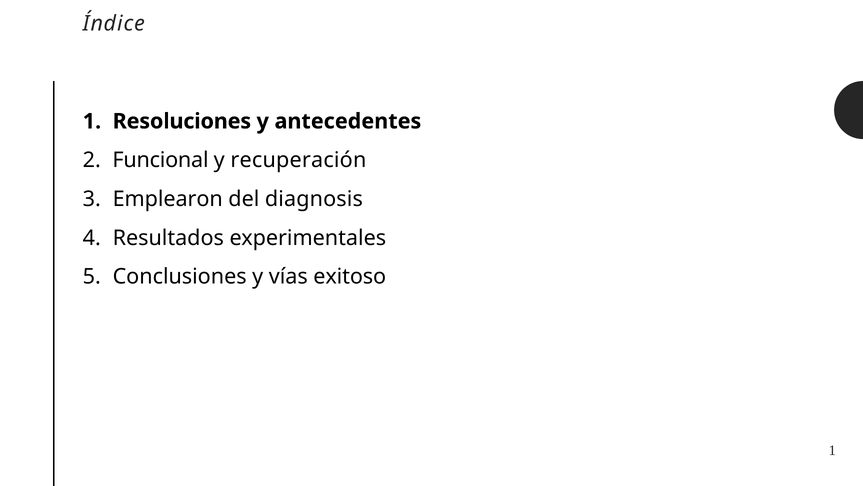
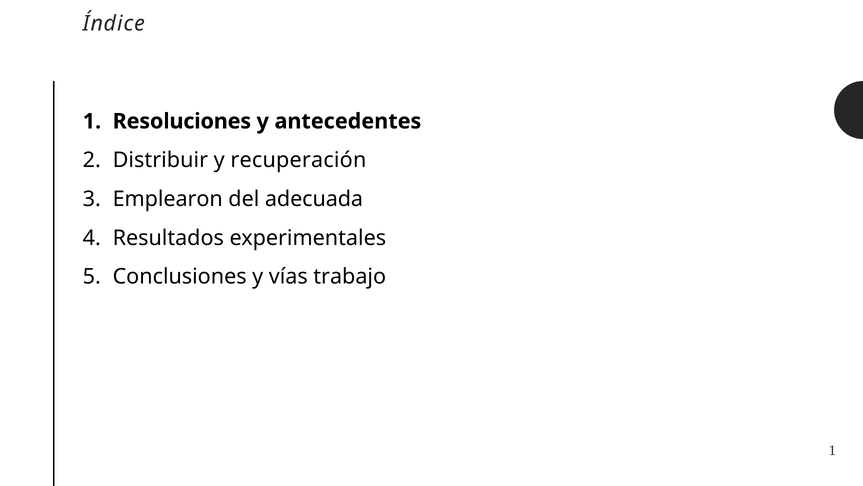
Funcional: Funcional -> Distribuir (160, 160)
diagnosis: diagnosis -> adecuada (314, 199)
exitoso: exitoso -> trabajo (350, 277)
